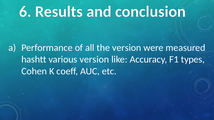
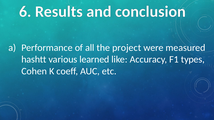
the version: version -> project (127, 48)
various version: version -> learned (94, 60)
